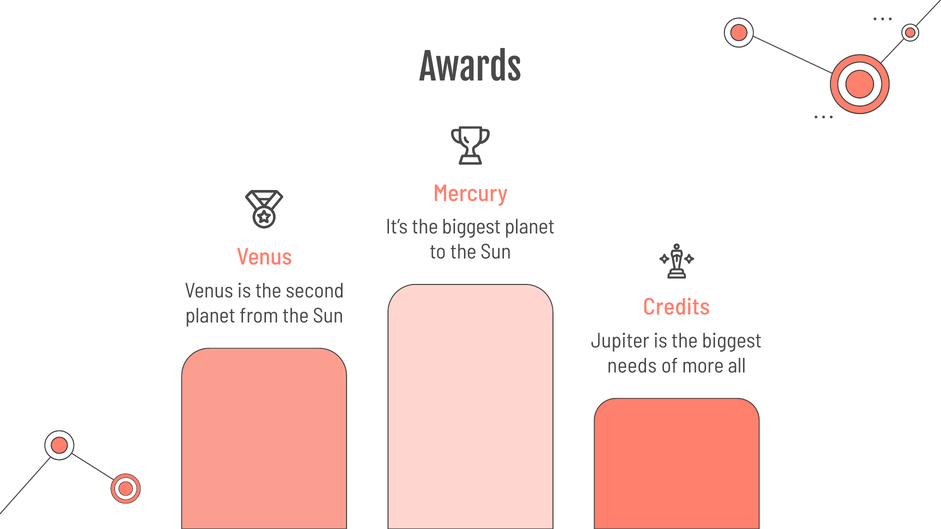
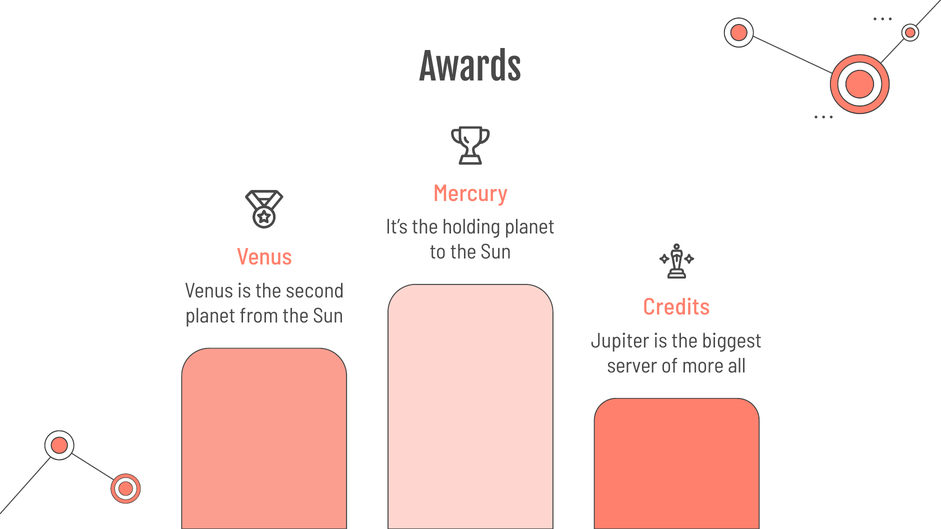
It’s the biggest: biggest -> holding (471, 227)
needs: needs -> server (632, 366)
